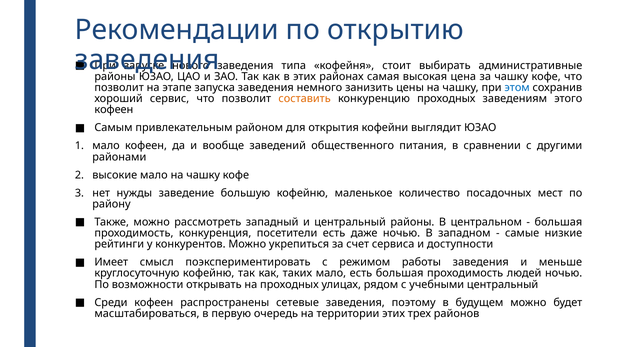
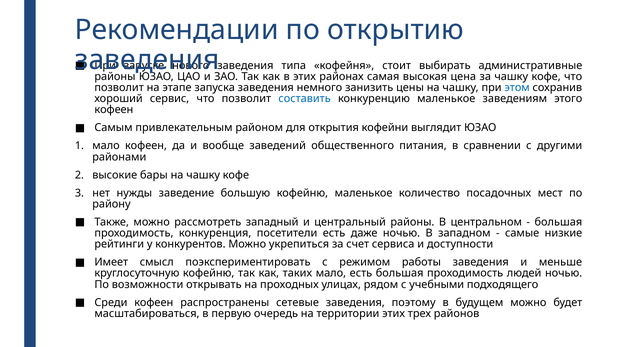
составить colour: orange -> blue (305, 99)
конкуренцию проходных: проходных -> маленькое (446, 99)
высокие мало: мало -> бары (154, 175)
учебными центральный: центральный -> подходящего (503, 284)
